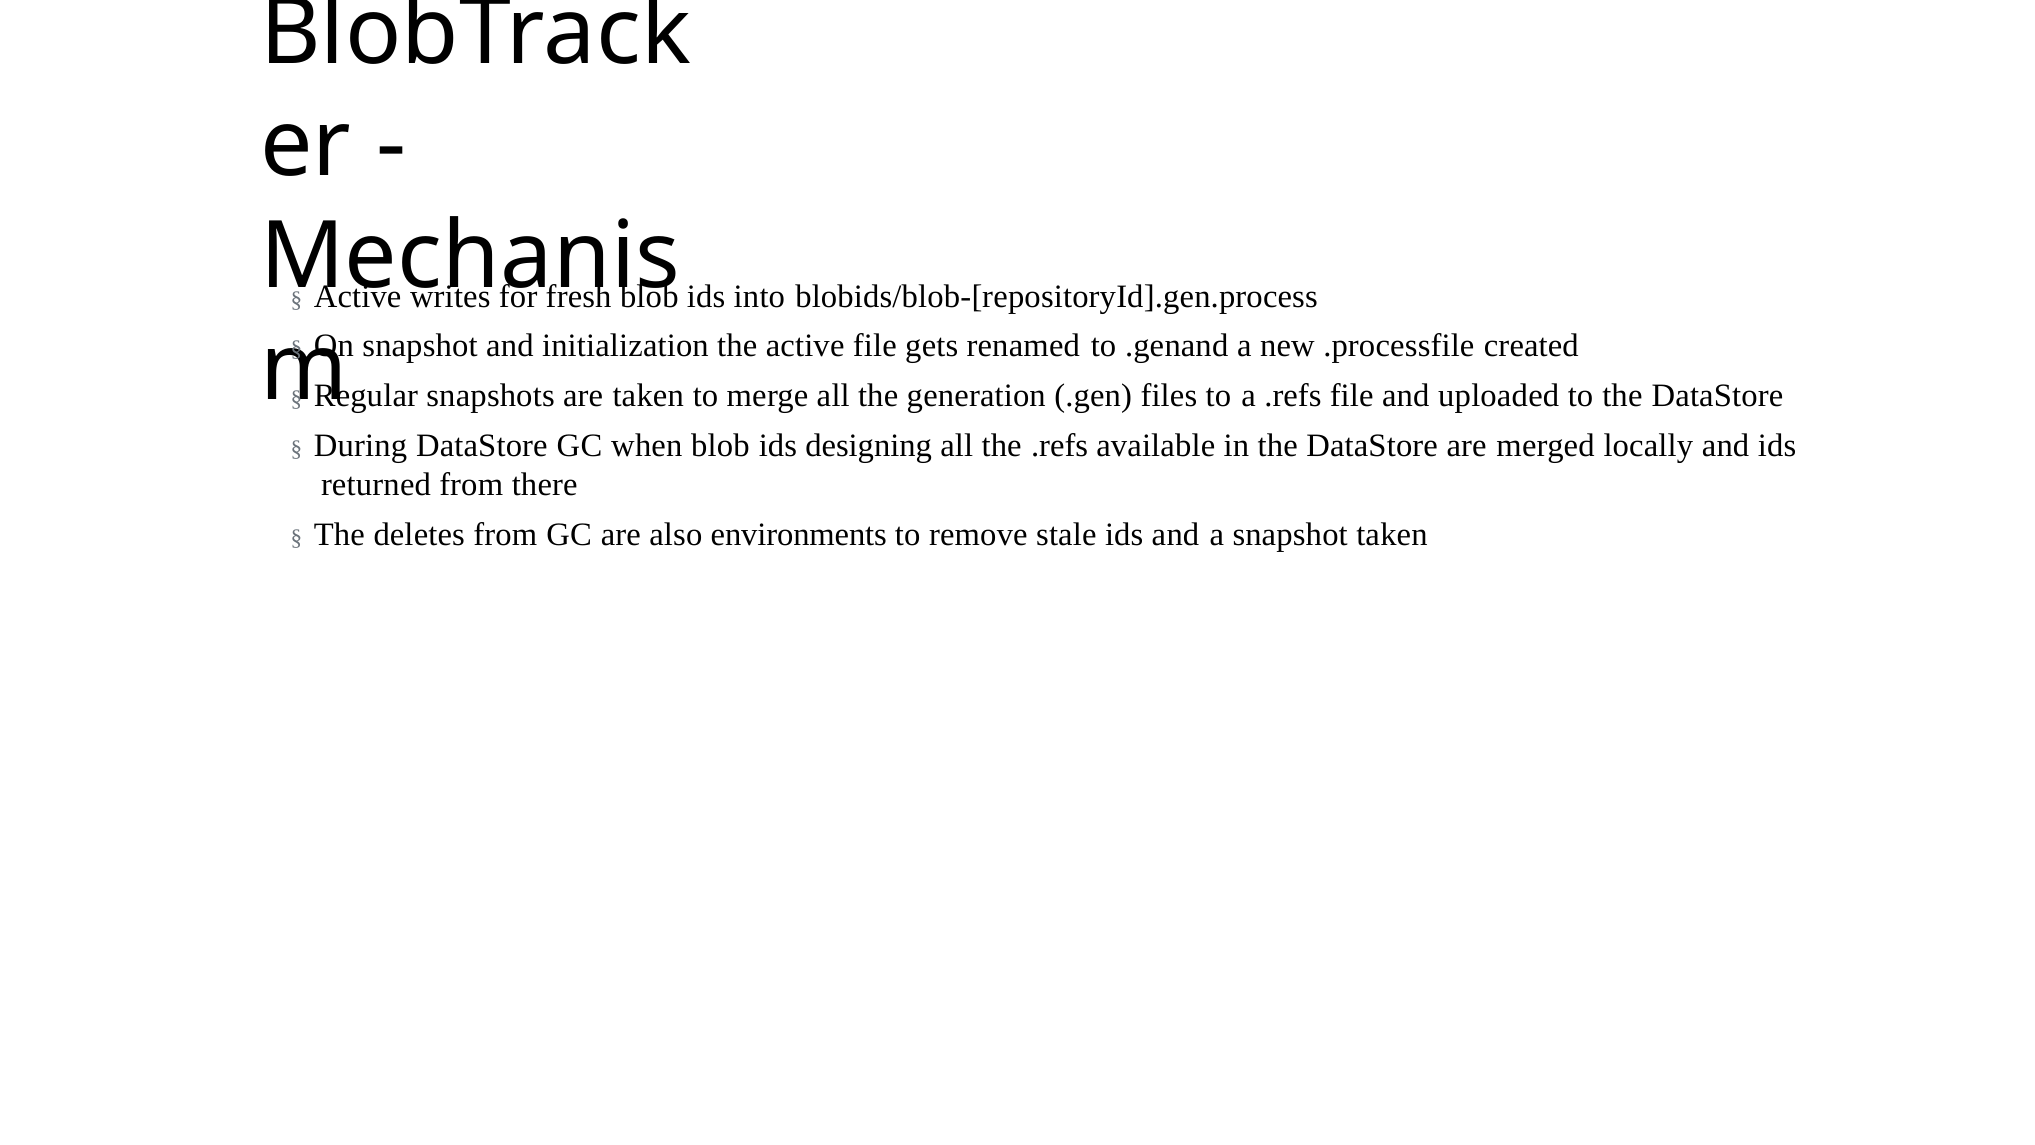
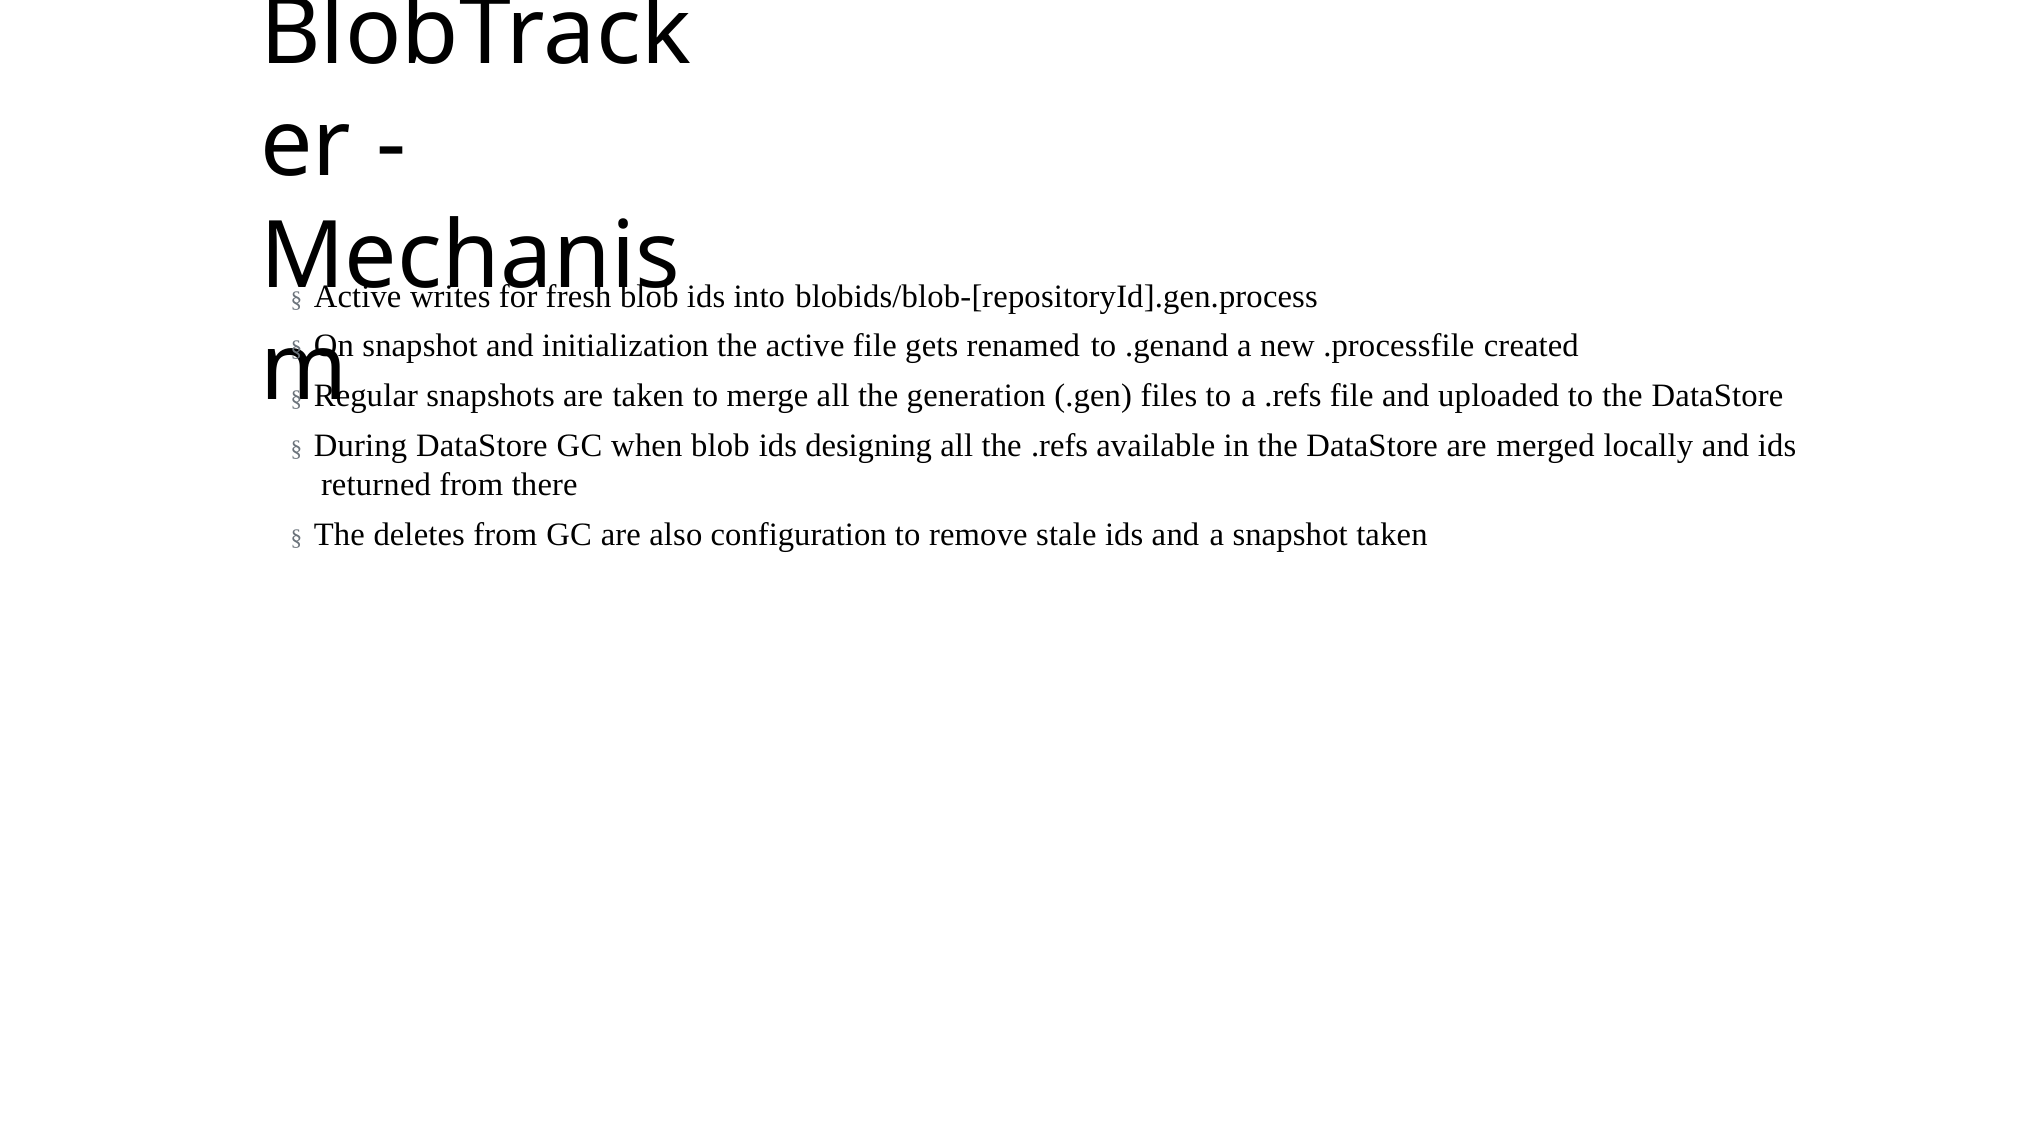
environments: environments -> configuration (799, 535)
